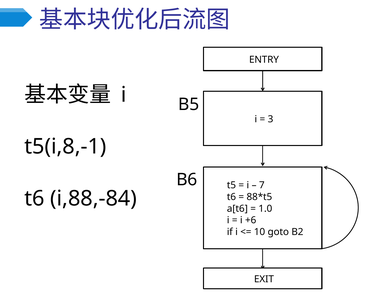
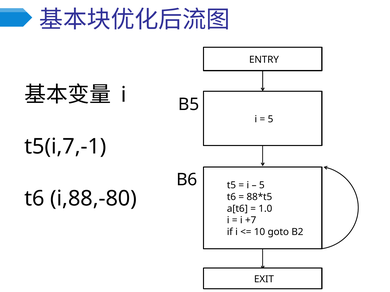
3: 3 -> 5 (271, 119)
t5(i,8,-1: t5(i,8,-1 -> t5(i,7,-1 (65, 147)
7: 7 -> 5 (262, 186)
i,88,-84: i,88,-84 -> i,88,-80 (93, 199)
+6: +6 -> +7 (251, 221)
